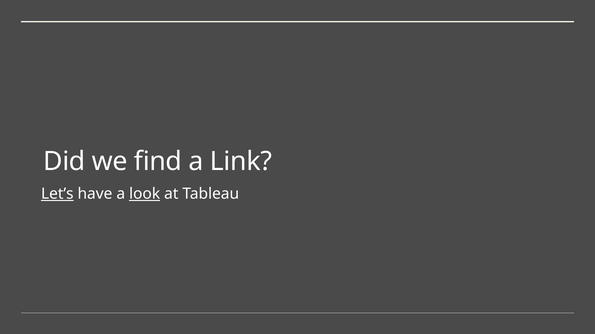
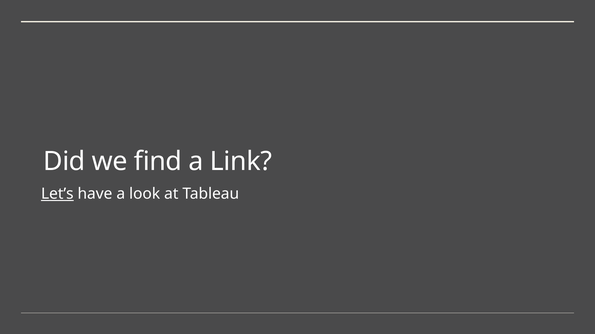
look underline: present -> none (145, 194)
